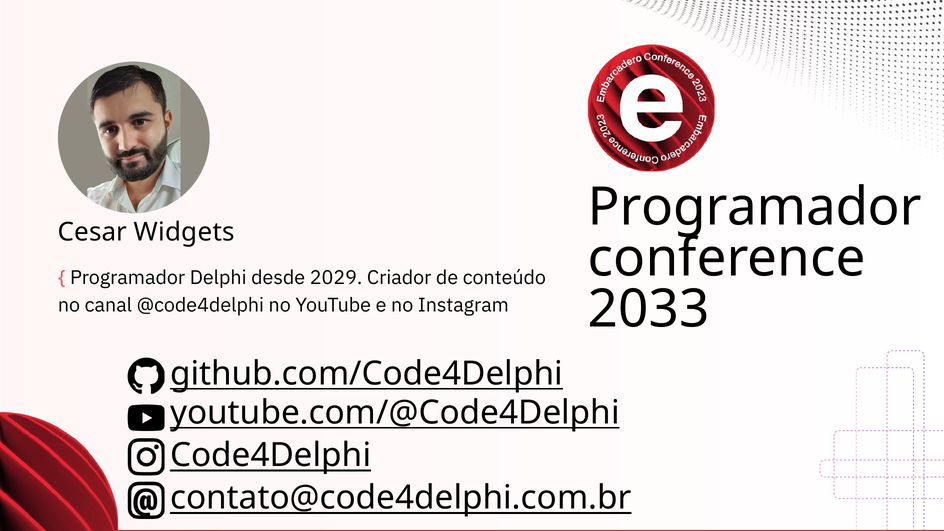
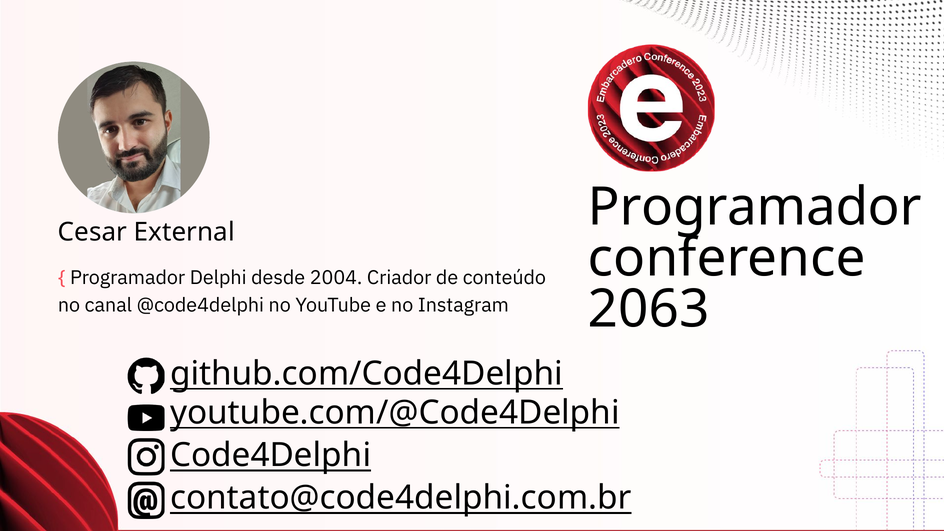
Widgets: Widgets -> External (184, 232)
2029: 2029 -> 2004 (336, 278)
2033: 2033 -> 2063 (649, 309)
